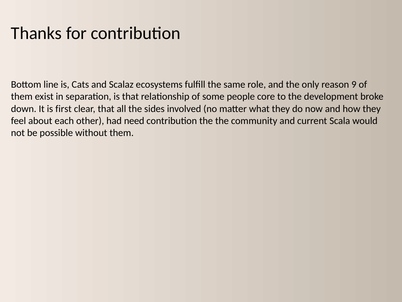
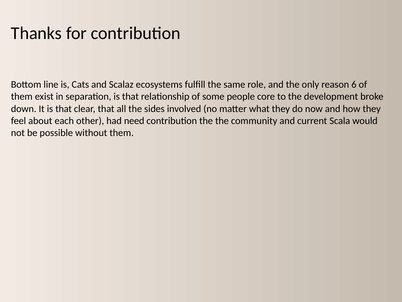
9: 9 -> 6 (354, 84)
It is first: first -> that (64, 109)
